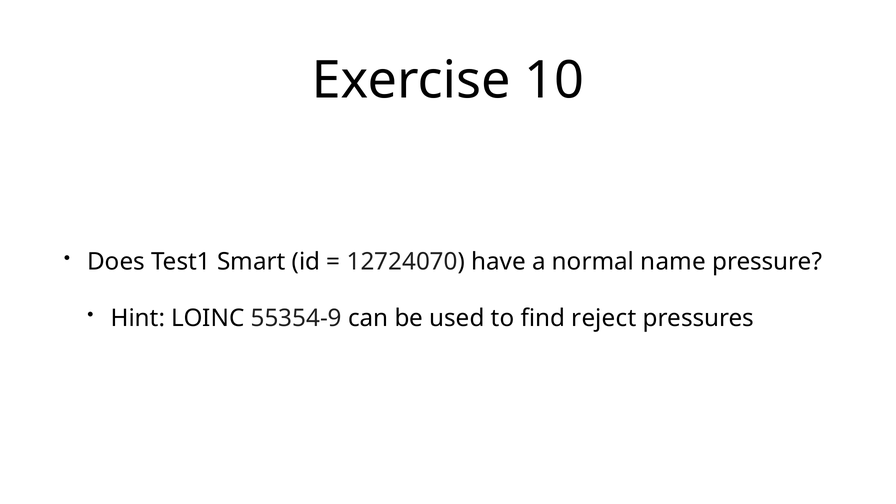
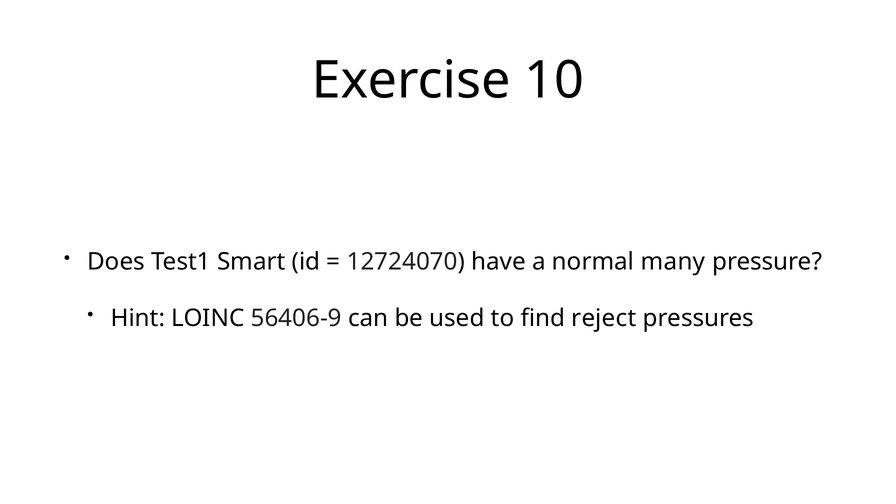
name: name -> many (673, 262)
55354-9: 55354-9 -> 56406-9 (296, 318)
